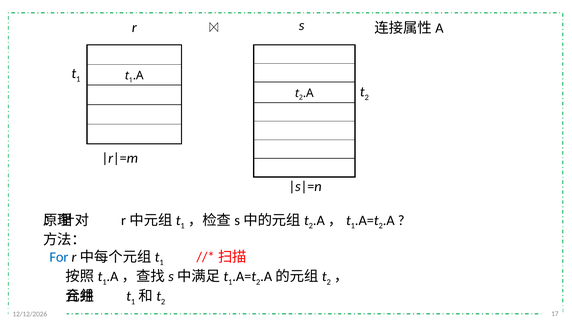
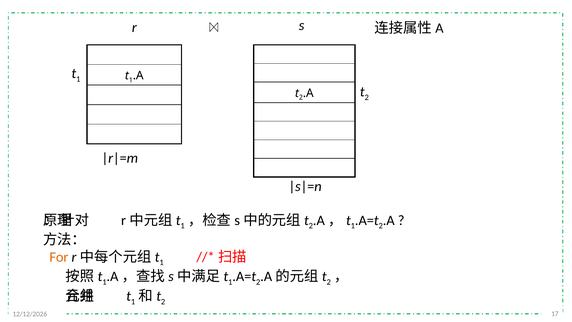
For colour: blue -> orange (59, 257)
